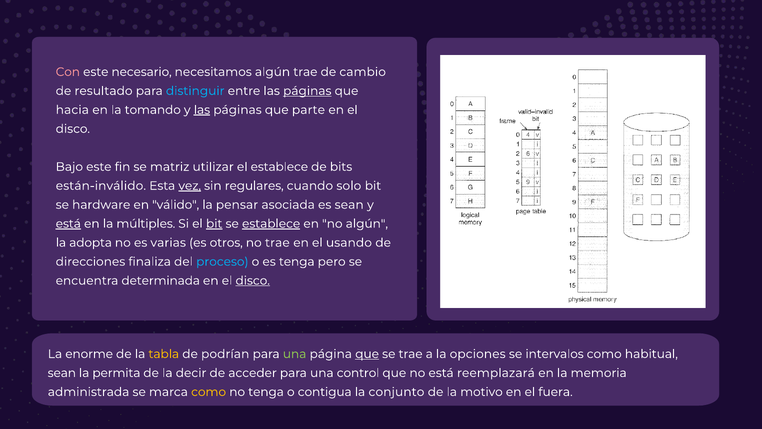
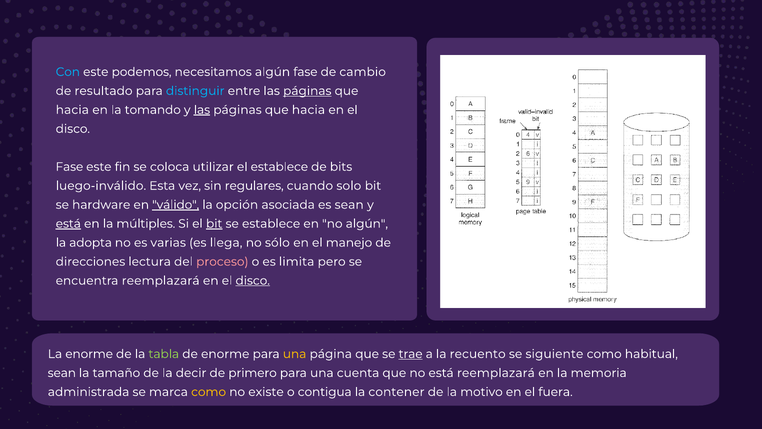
Con colour: pink -> light blue (68, 72)
necesario: necesario -> podemos (142, 72)
algún trae: trae -> fase (305, 72)
parte: parte -> hacia (308, 110)
Bajo: Bajo -> Fase (69, 167)
matriz: matriz -> coloca (170, 167)
están-inválido: están-inválido -> luego-inválido (101, 186)
vez underline: present -> none (190, 186)
válido underline: none -> present (176, 205)
pensar: pensar -> opción (237, 205)
establece underline: present -> none (271, 224)
otros: otros -> llega (226, 242)
no trae: trae -> sólo (277, 242)
usando: usando -> manejo (349, 242)
finaliza: finaliza -> lectura (150, 261)
proceso colour: light blue -> pink (222, 261)
es tenga: tenga -> limita (297, 261)
encuentra determinada: determinada -> reemplazará (161, 280)
tabla colour: yellow -> light green (164, 354)
de podrían: podrían -> enorme (225, 354)
una colour: light green -> yellow (295, 354)
que underline: present -> none (367, 354)
trae underline: none -> present (411, 354)
opciones: opciones -> recuento (478, 354)
intervalos: intervalos -> siguiente (554, 354)
permita: permita -> tamaño (116, 373)
acceder: acceder -> primero (253, 373)
control: control -> cuenta (358, 373)
no tenga: tenga -> existe (266, 392)
conjunto: conjunto -> contener (396, 392)
